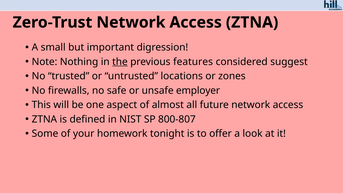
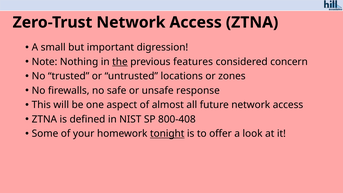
suggest: suggest -> concern (289, 62)
employer: employer -> response (198, 90)
800-807: 800-807 -> 800-408 (177, 119)
tonight underline: none -> present (167, 134)
